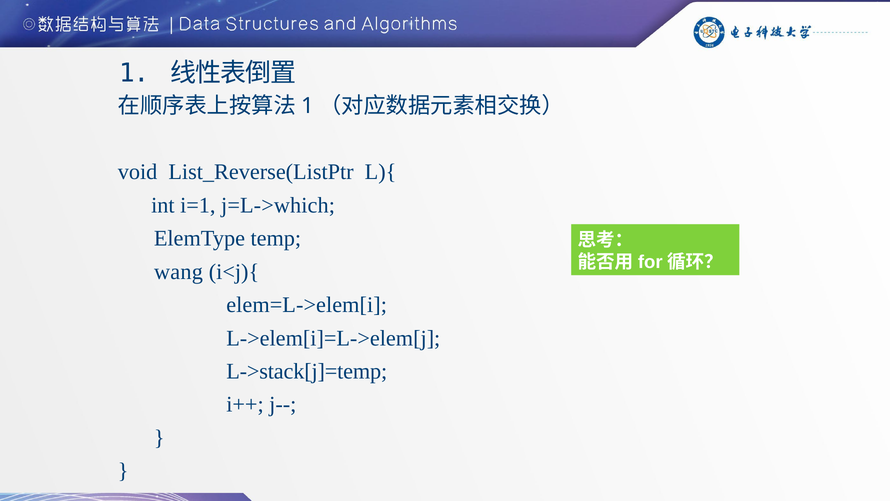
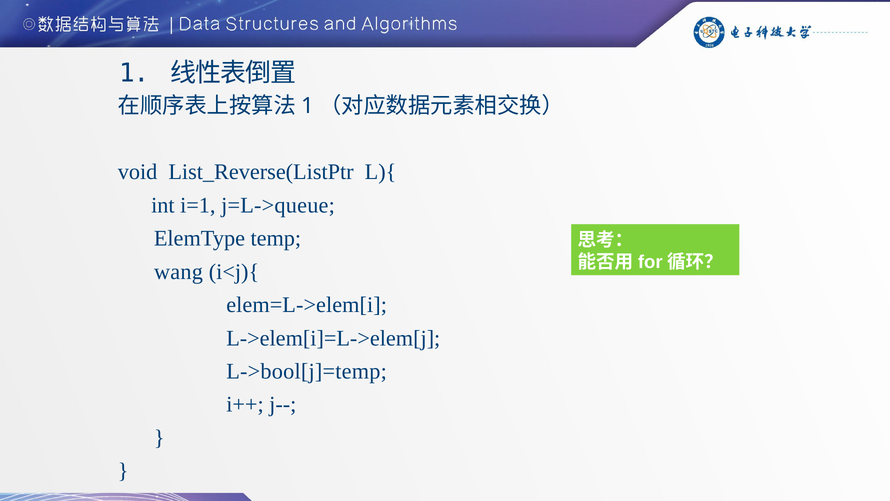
j=L->which: j=L->which -> j=L->queue (278, 205)
L->stack[j]=temp: L->stack[j]=temp -> L->bool[j]=temp (307, 371)
